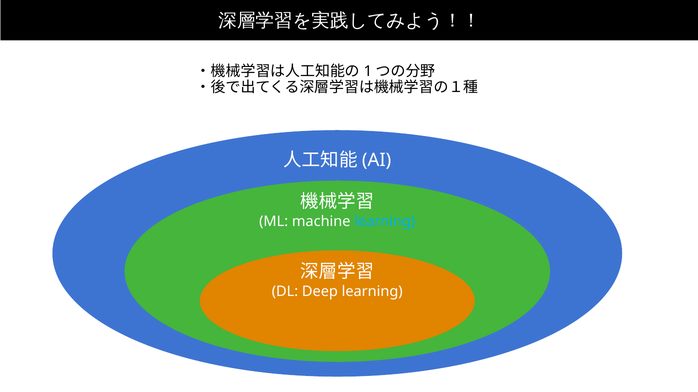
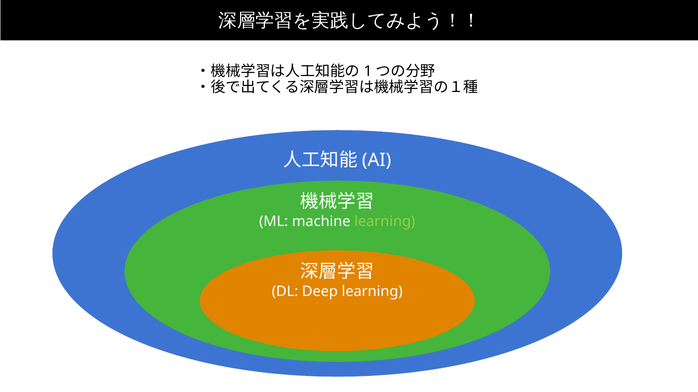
learning colour: light blue -> light green (385, 222)
